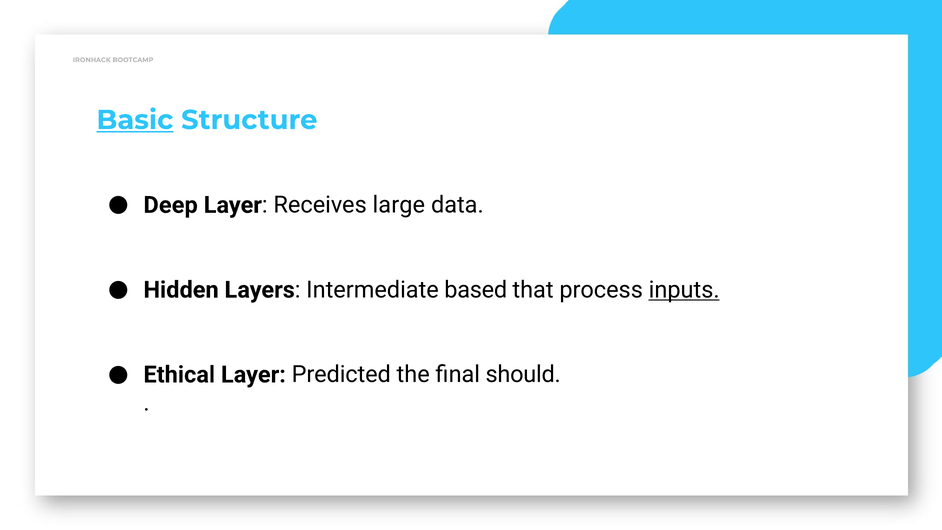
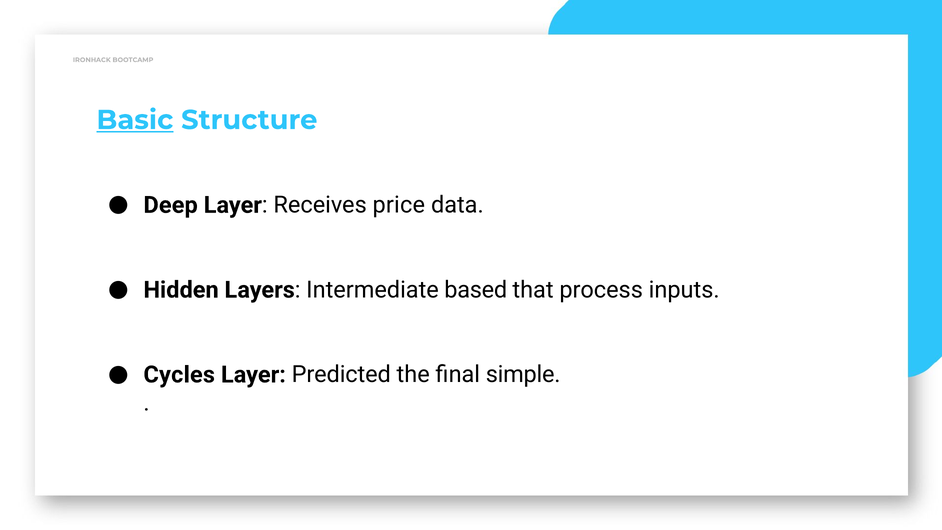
large: large -> price (399, 205)
inputs underline: present -> none (684, 290)
Ethical: Ethical -> Cycles (179, 375)
should: should -> simple (523, 375)
